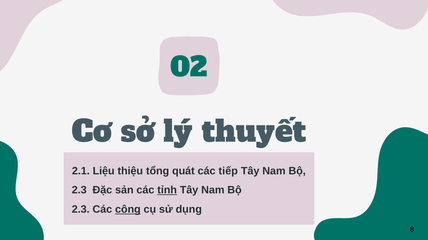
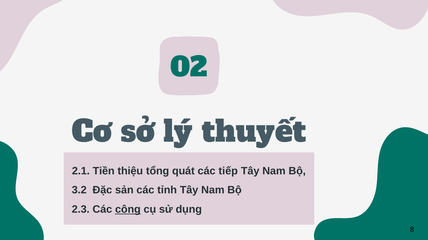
Liệu: Liệu -> Tiền (104, 171)
2.3: 2.3 -> 3.2 (79, 191)
tỉnh underline: present -> none (167, 191)
